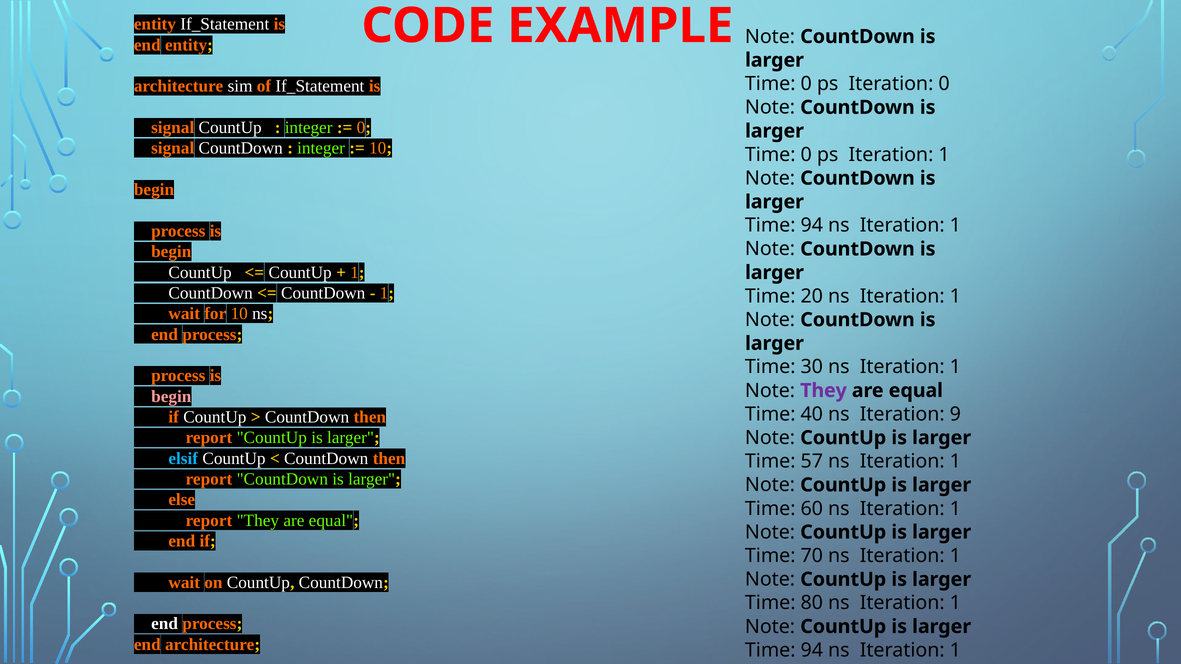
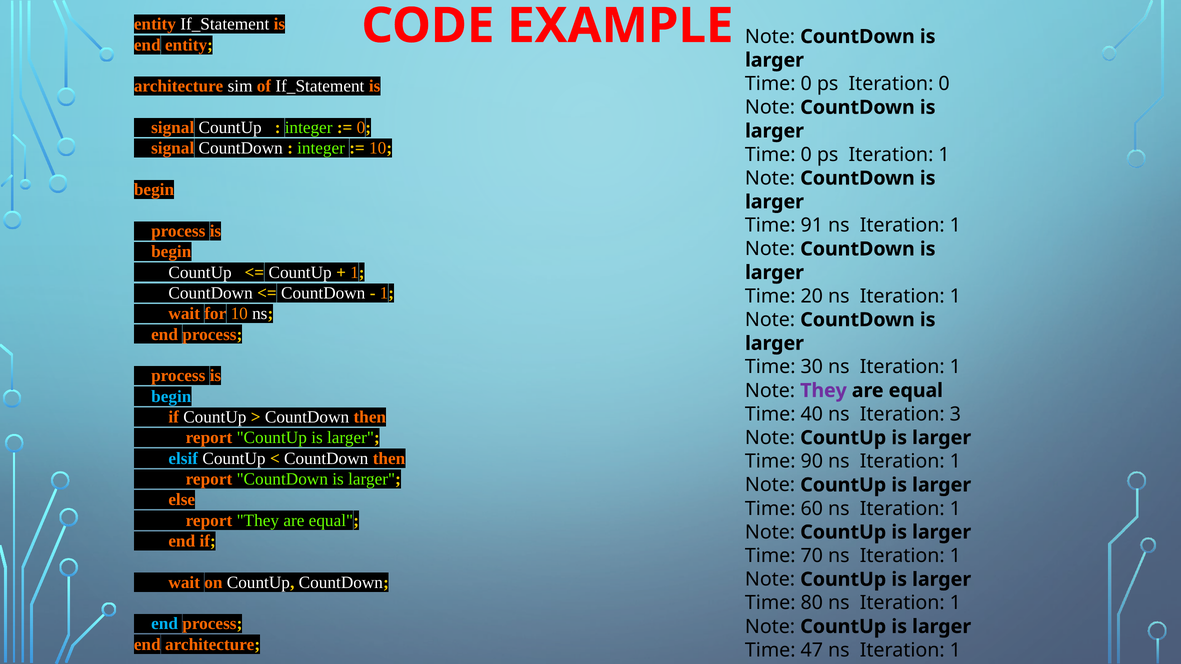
94: 94 -> 91 (812, 225)
begin colour: pink -> light blue (171, 397)
9: 9 -> 3 (955, 414)
57: 57 -> 90 (812, 462)
end colour: white -> light blue (165, 624)
94: 94 -> 47 (812, 650)
